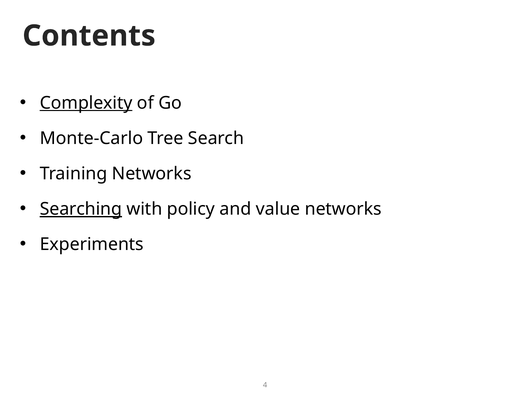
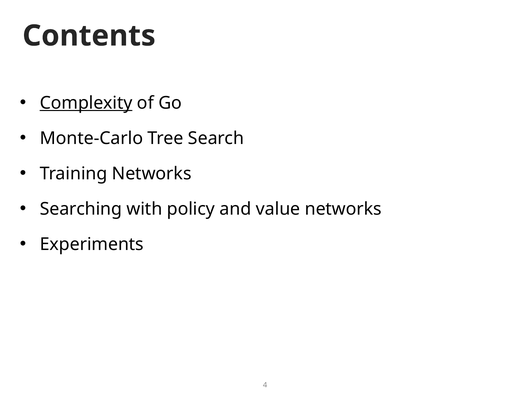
Searching underline: present -> none (81, 209)
